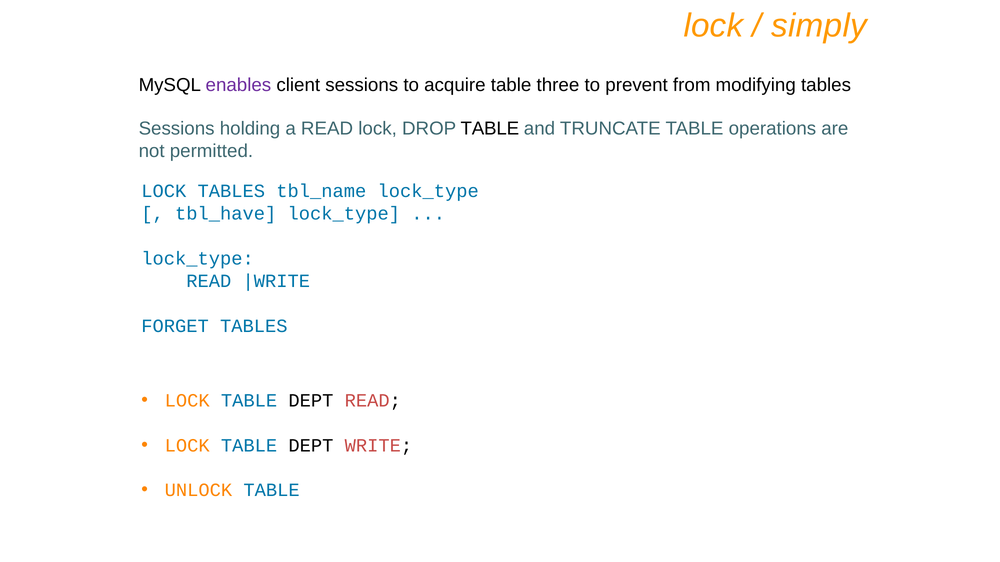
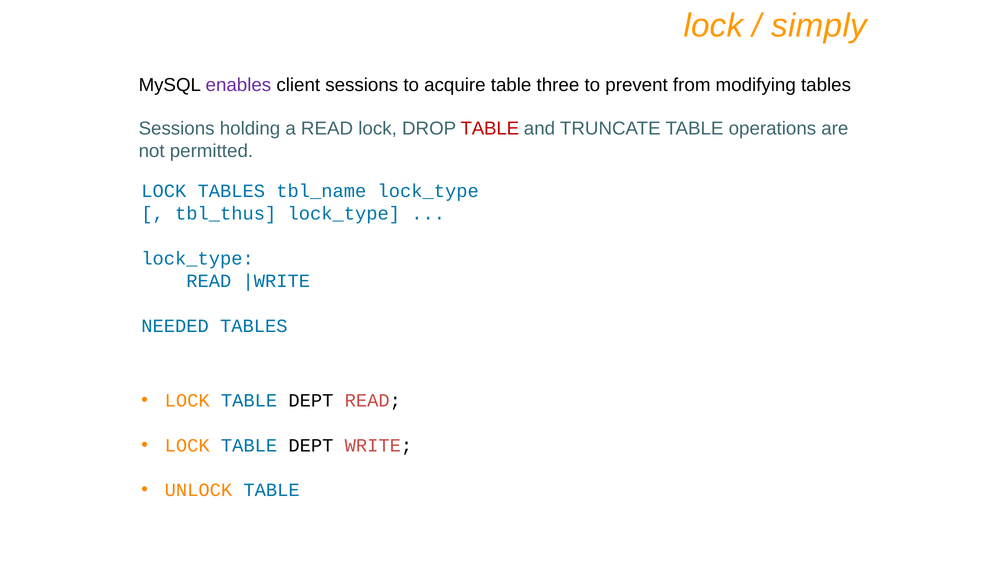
TABLE colour: black -> red (490, 129)
tbl_have: tbl_have -> tbl_thus (226, 214)
FORGET: FORGET -> NEEDED (175, 326)
